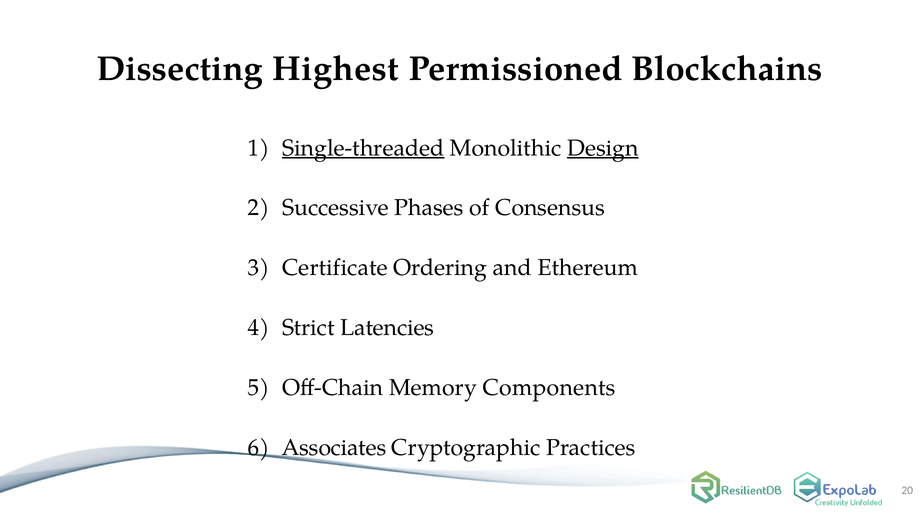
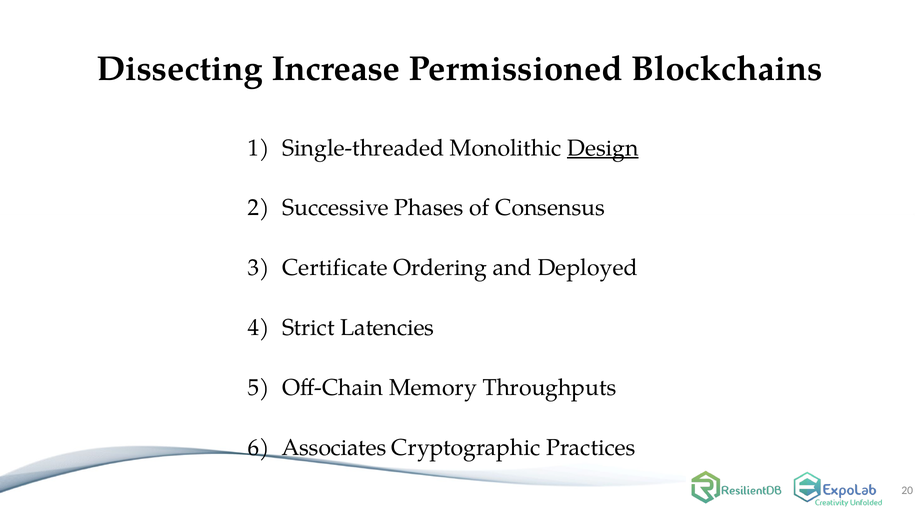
Highest: Highest -> Increase (336, 69)
Single-threaded underline: present -> none (363, 148)
Ethereum: Ethereum -> Deployed (588, 268)
Components: Components -> Throughputs (549, 388)
